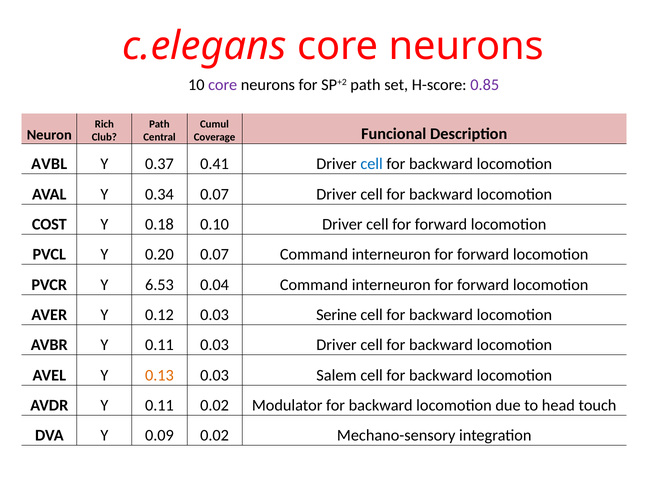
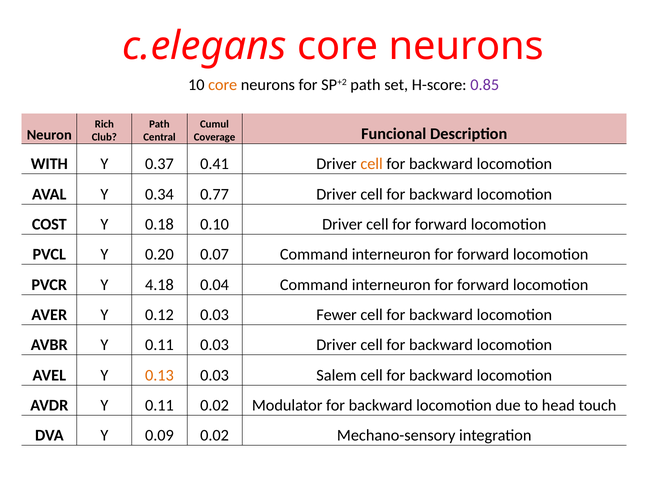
core colour: purple -> orange (223, 85)
AVBL: AVBL -> WITH (49, 164)
cell colour: blue -> orange (372, 164)
0.34 0.07: 0.07 -> 0.77 (215, 194)
6.53: 6.53 -> 4.18 (159, 285)
Serine: Serine -> Fewer (337, 315)
